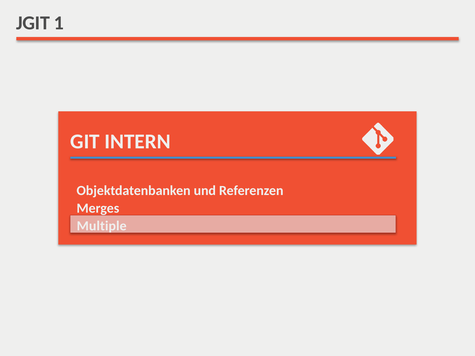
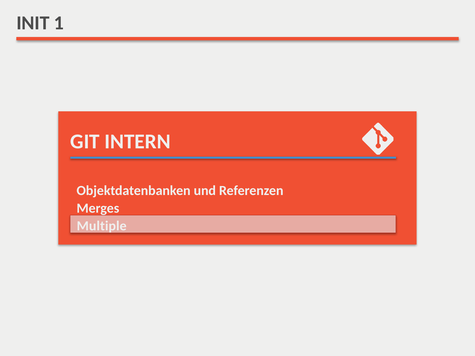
JGIT: JGIT -> INIT (33, 23)
